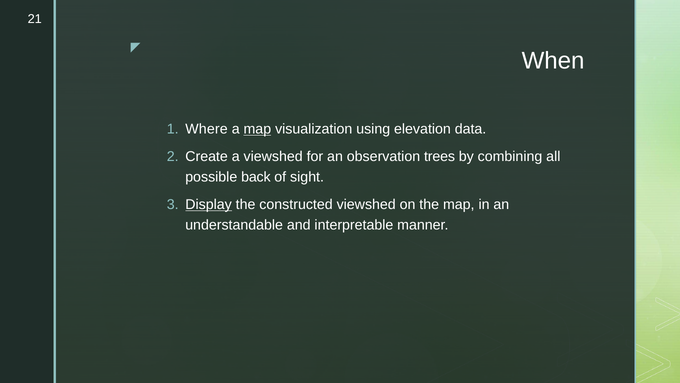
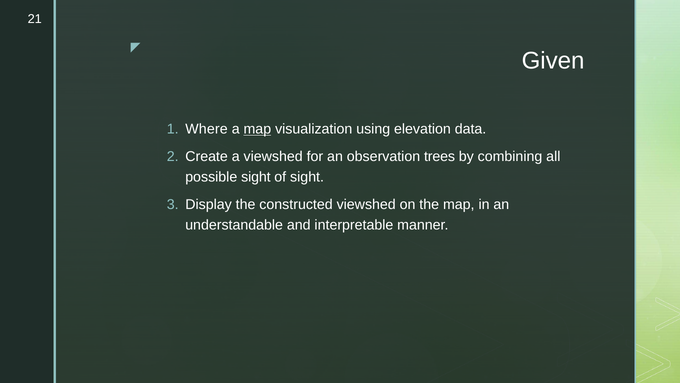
When: When -> Given (553, 60)
possible back: back -> sight (256, 177)
Display underline: present -> none (209, 204)
